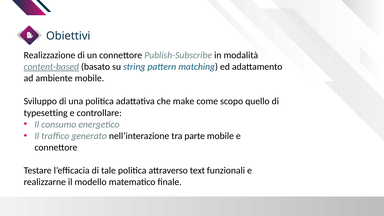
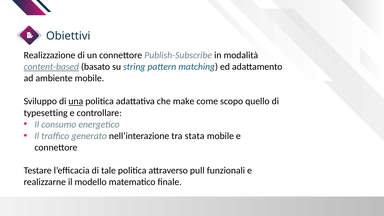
una underline: none -> present (76, 101)
parte: parte -> stata (195, 136)
text: text -> pull (197, 170)
